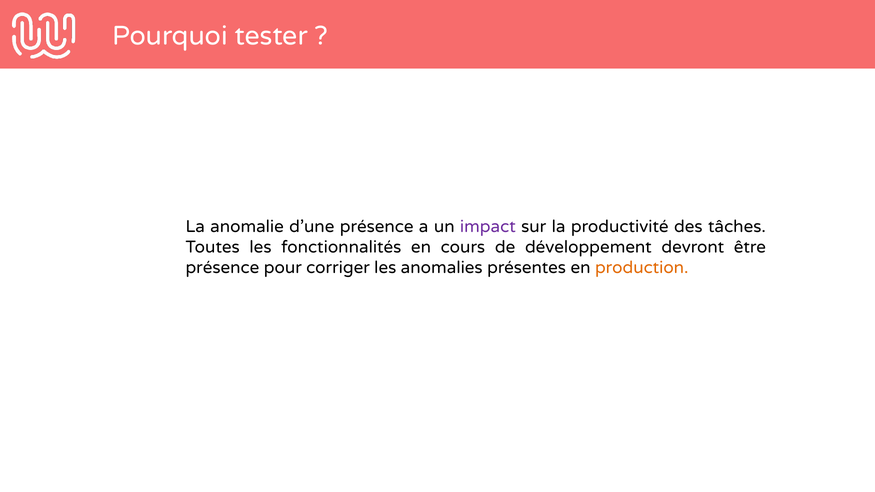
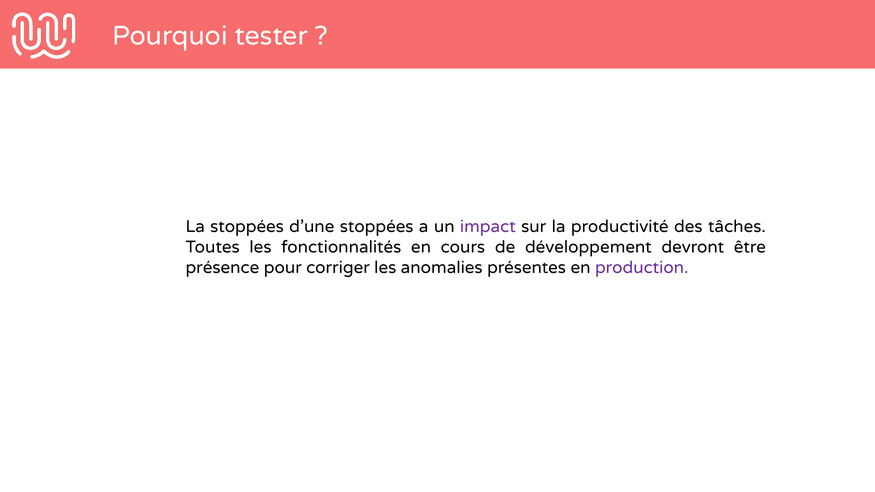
La anomalie: anomalie -> stoppées (247, 227)
d’une présence: présence -> stoppées (377, 227)
production colour: orange -> purple (642, 268)
